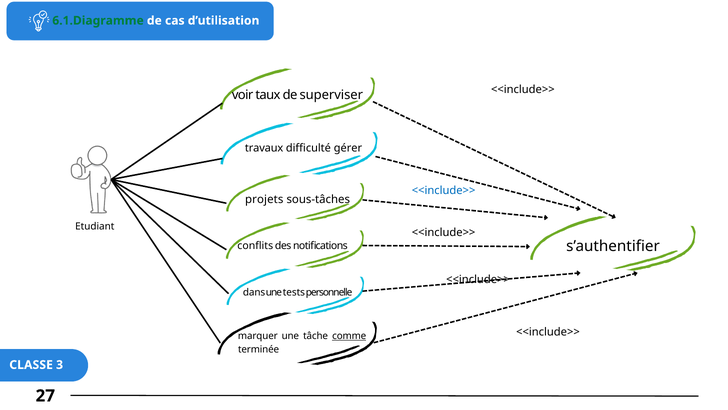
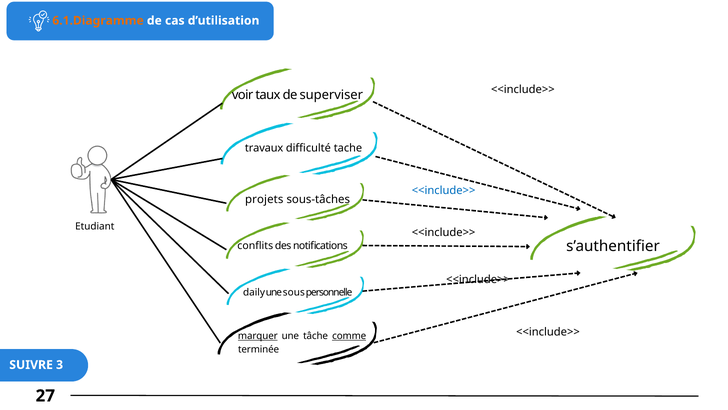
6.1.Diagramme colour: green -> orange (98, 21)
gérer: gérer -> tache (348, 148)
dans: dans -> daily (254, 292)
tests: tests -> sous (294, 292)
marquer underline: none -> present (258, 336)
CLASSE: CLASSE -> SUIVRE (31, 364)
